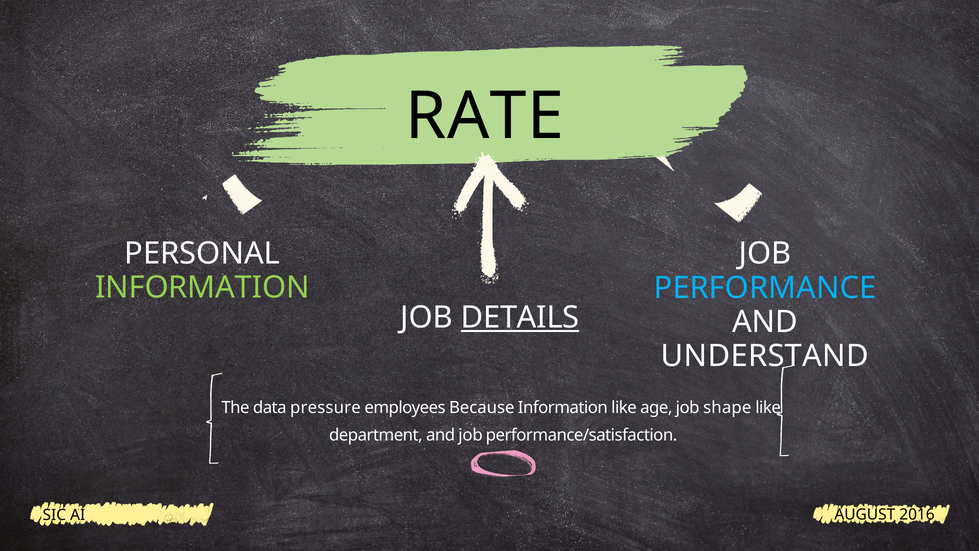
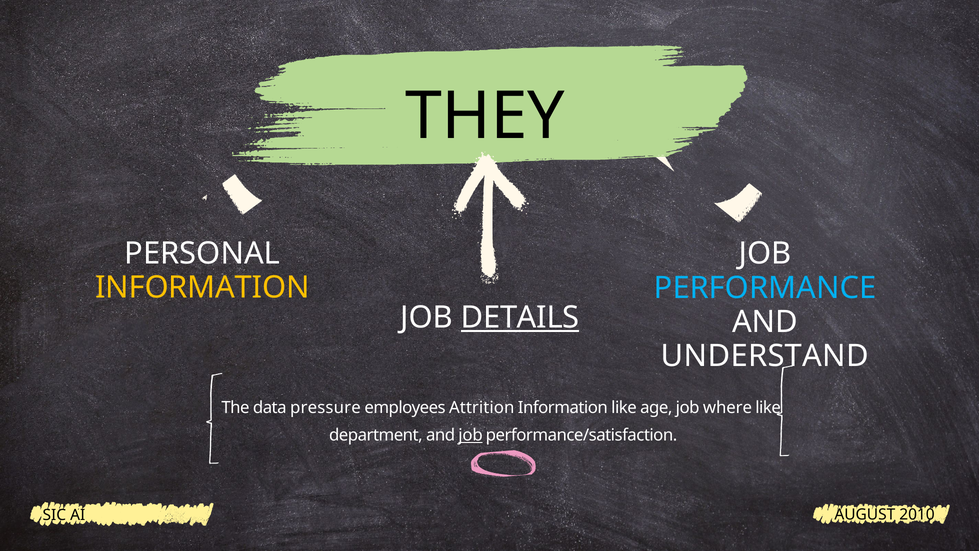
RATE: RATE -> THEY (485, 116)
INFORMATION colour: light green -> yellow (202, 287)
Because: Because -> Attrition (482, 407)
shape: shape -> where (727, 407)
job underline: none -> present (471, 435)
2016: 2016 -> 2010 (917, 515)
